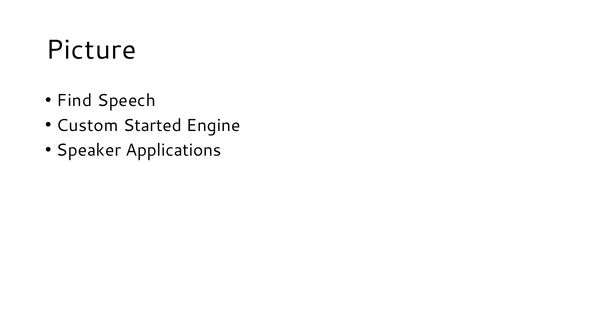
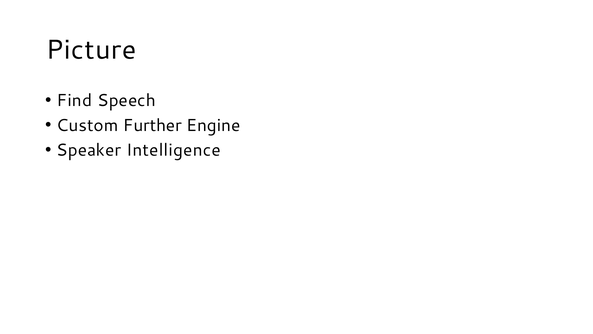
Started: Started -> Further (152, 125)
Applications: Applications -> Intelligence (173, 150)
